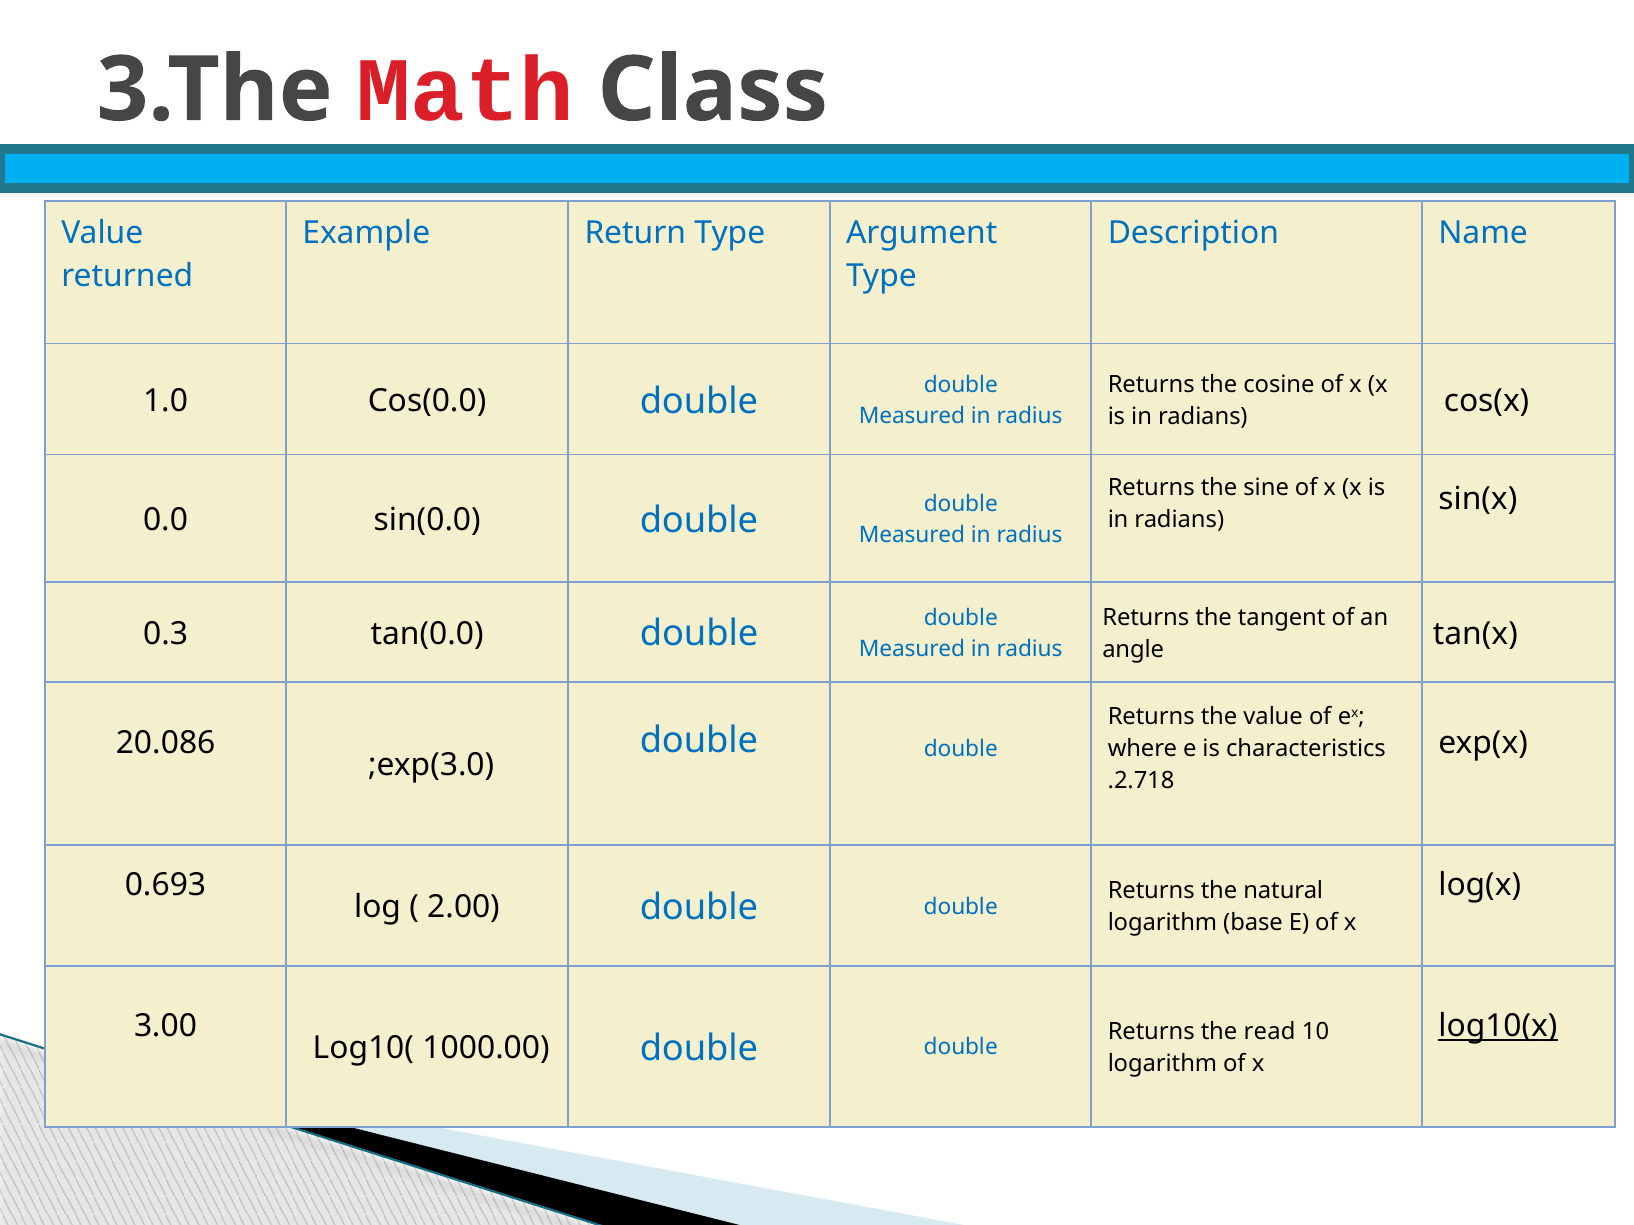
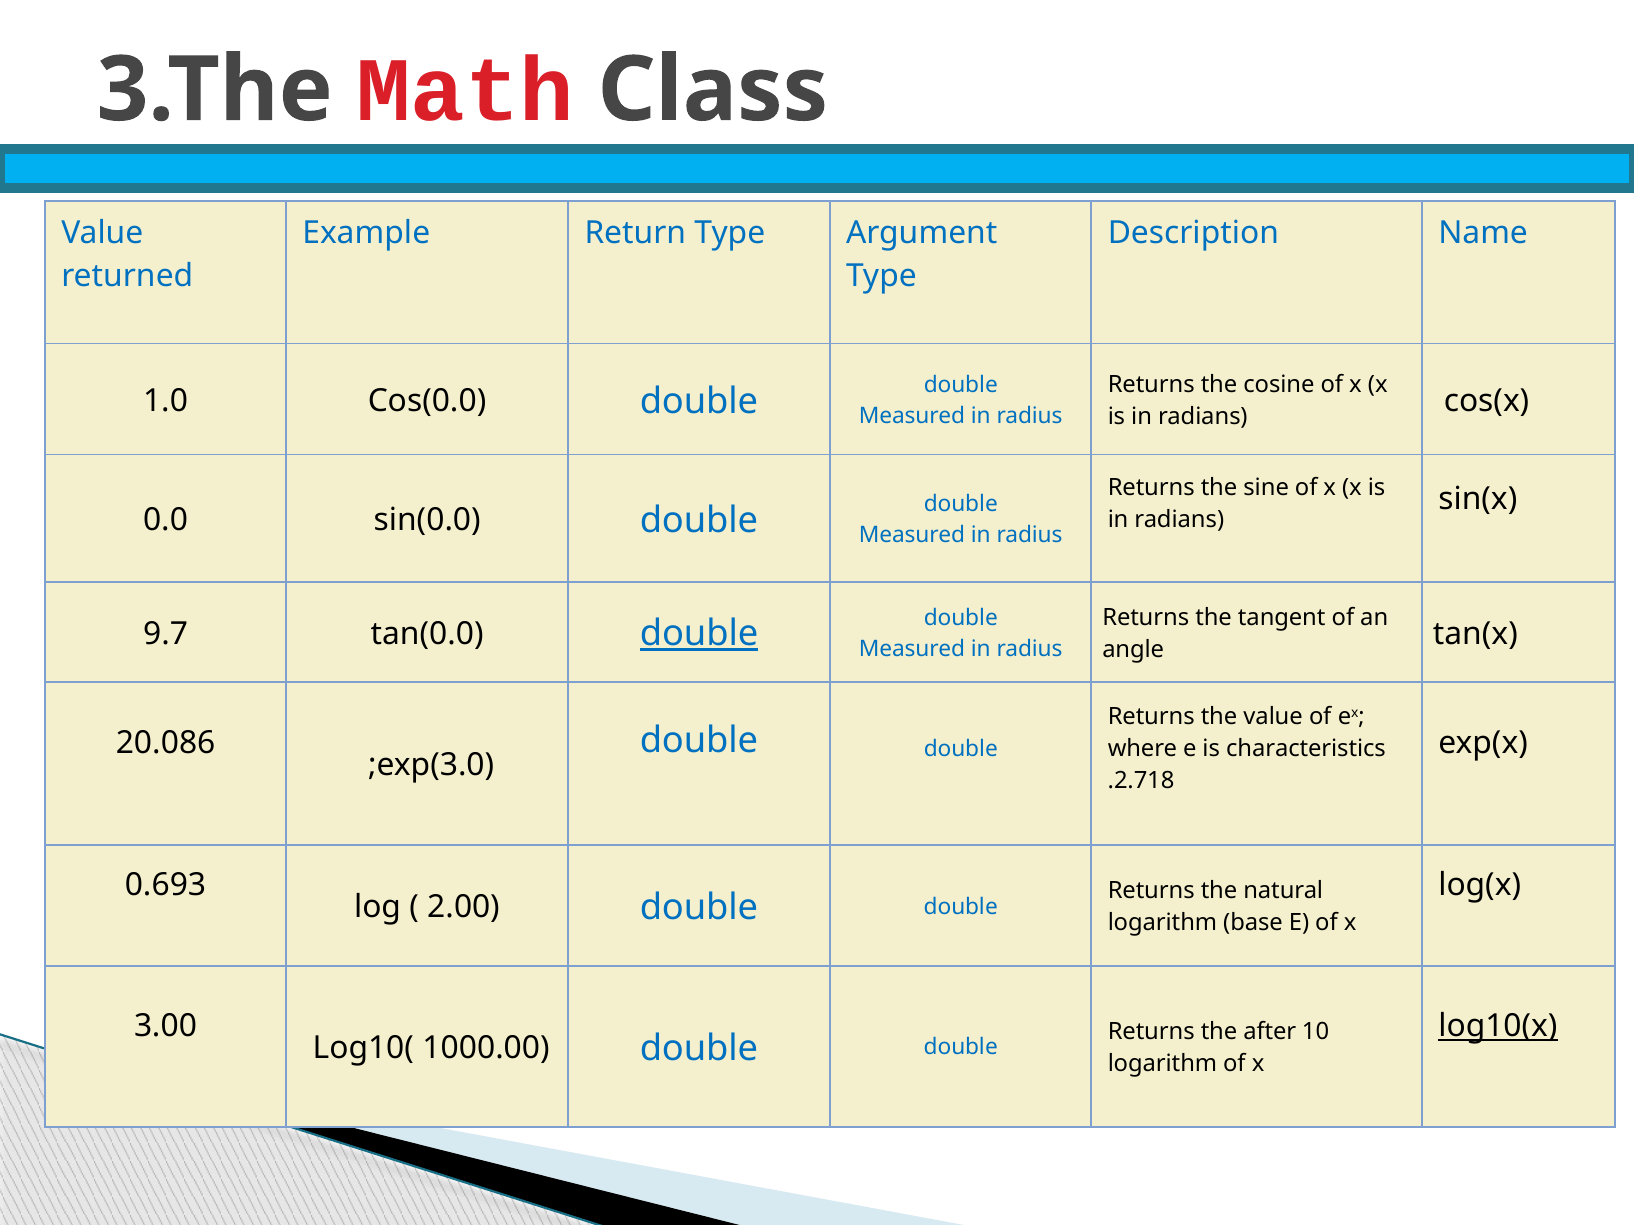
0.3: 0.3 -> 9.7 (166, 634)
double underline: none -> present (699, 634)
read: read -> after (1270, 1032)
